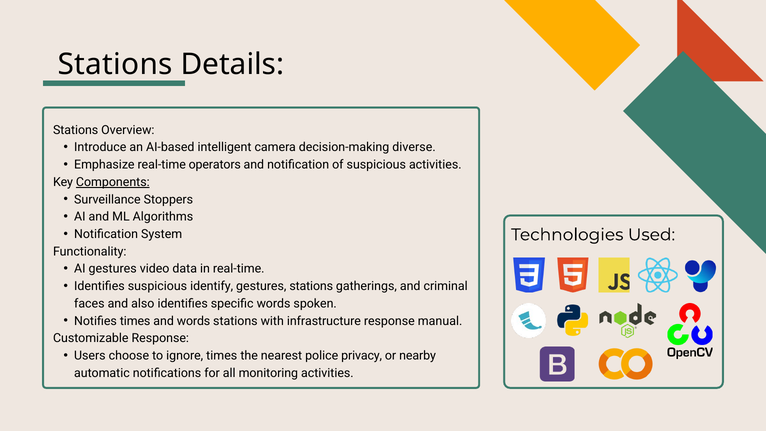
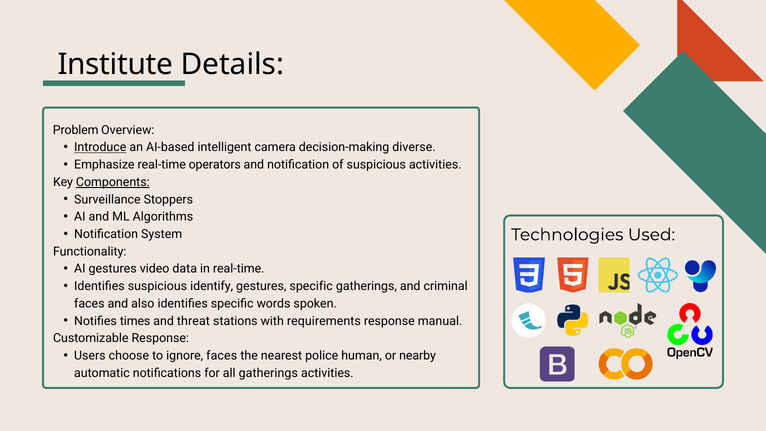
Stations: Stations -> Institute (115, 65)
Stations: Stations -> Problem (76, 130)
Introduce underline: none -> present (100, 147)
gestures stations: stations -> specific (311, 286)
and words: words -> threat (193, 321)
infrastructure: infrastructure -> requirements (324, 321)
ignore times: times -> faces (222, 356)
privacy: privacy -> human (362, 356)
all monitoring: monitoring -> gatherings (268, 373)
